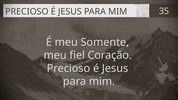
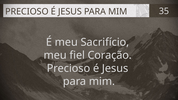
Somente: Somente -> Sacrifício (105, 42)
